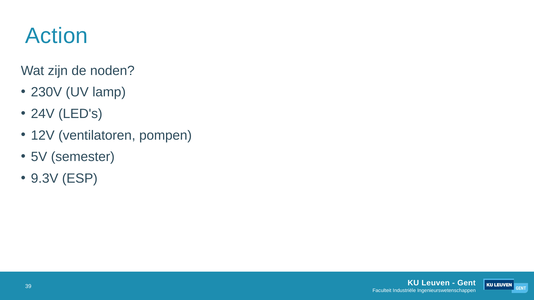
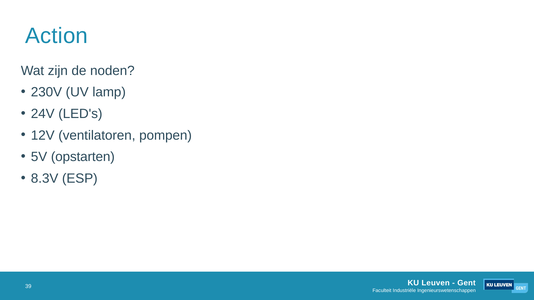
semester: semester -> opstarten (83, 157)
9.3V: 9.3V -> 8.3V (45, 179)
